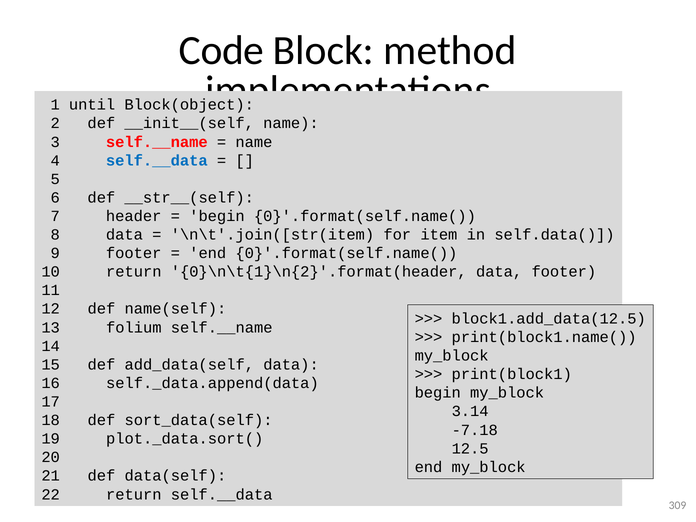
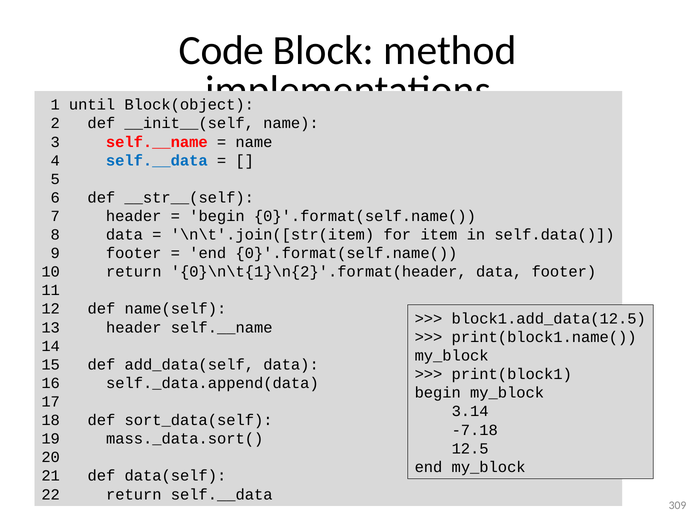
13 folium: folium -> header (134, 327)
plot._data.sort(: plot._data.sort( -> mass._data.sort( (185, 439)
